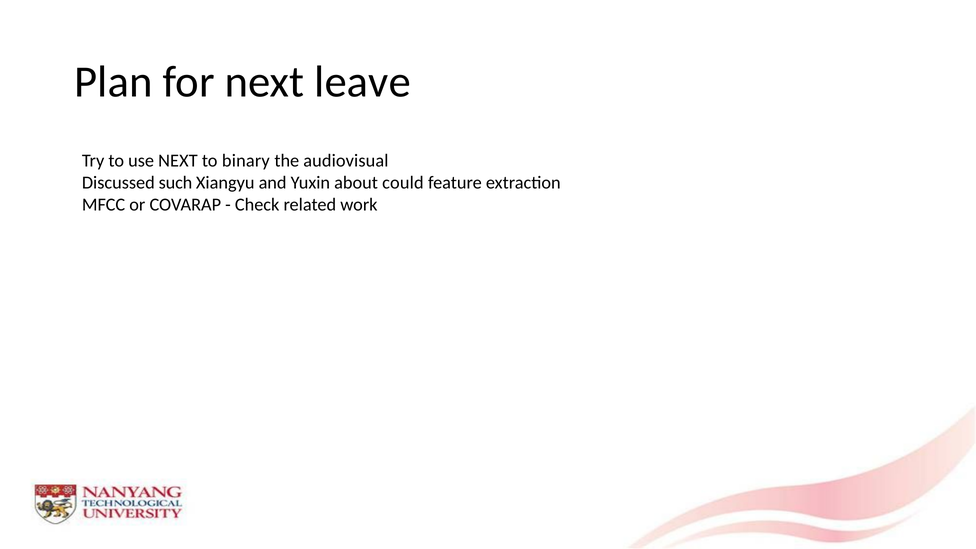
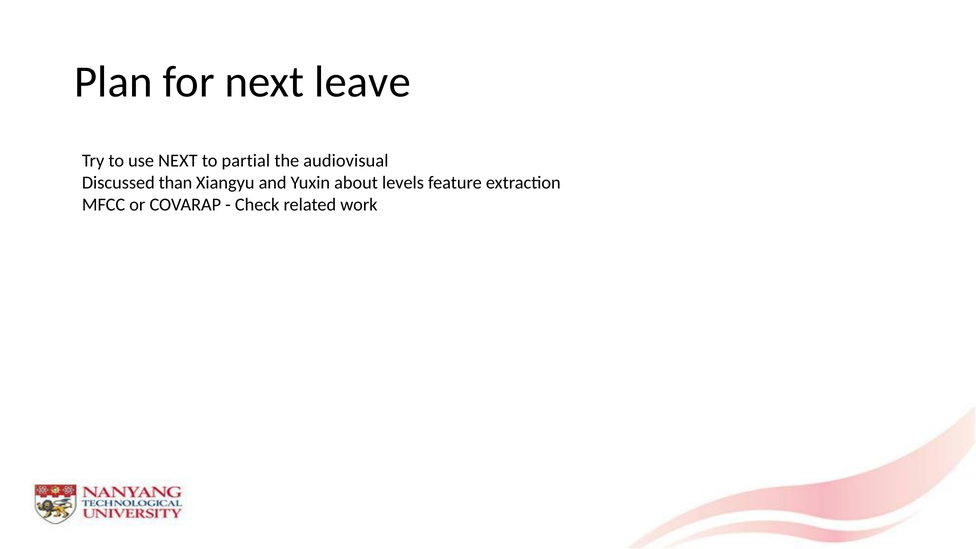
binary: binary -> partial (246, 161)
such: such -> than (176, 183)
could: could -> levels (403, 183)
